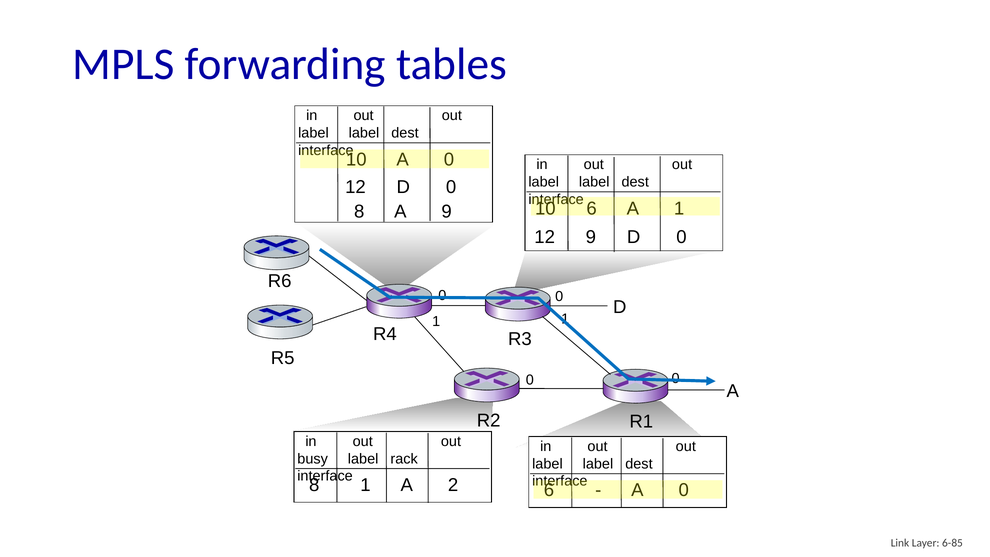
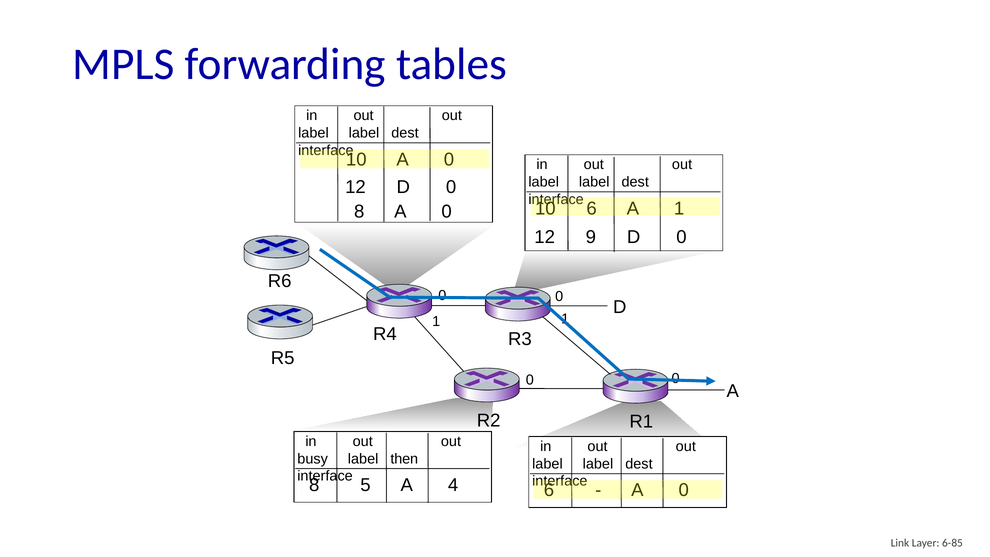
8 A 9: 9 -> 0 (447, 212)
rack: rack -> then (404, 459)
1: 1 -> 5 (366, 485)
2: 2 -> 4 (453, 485)
